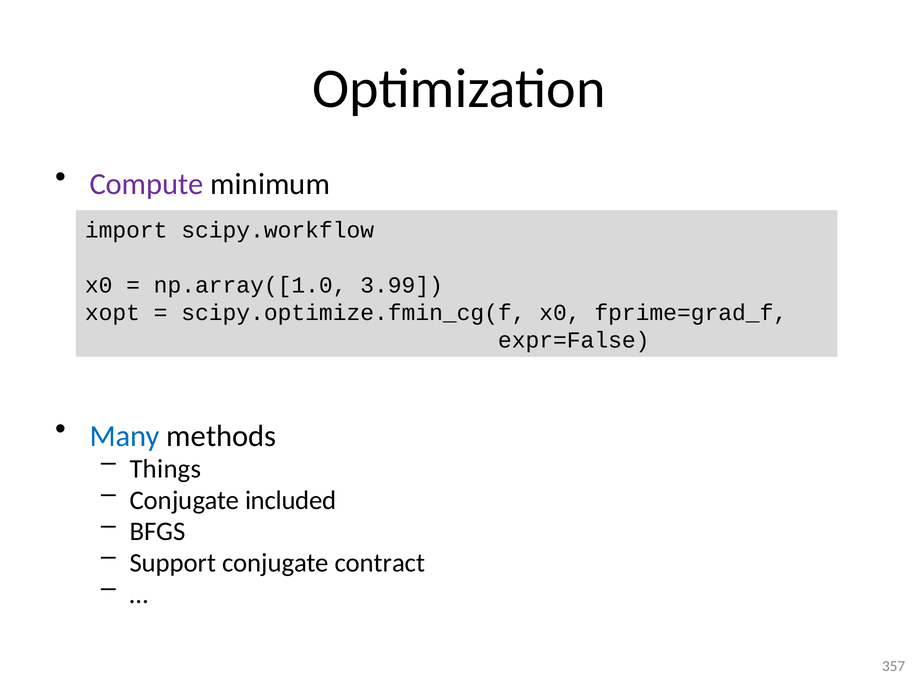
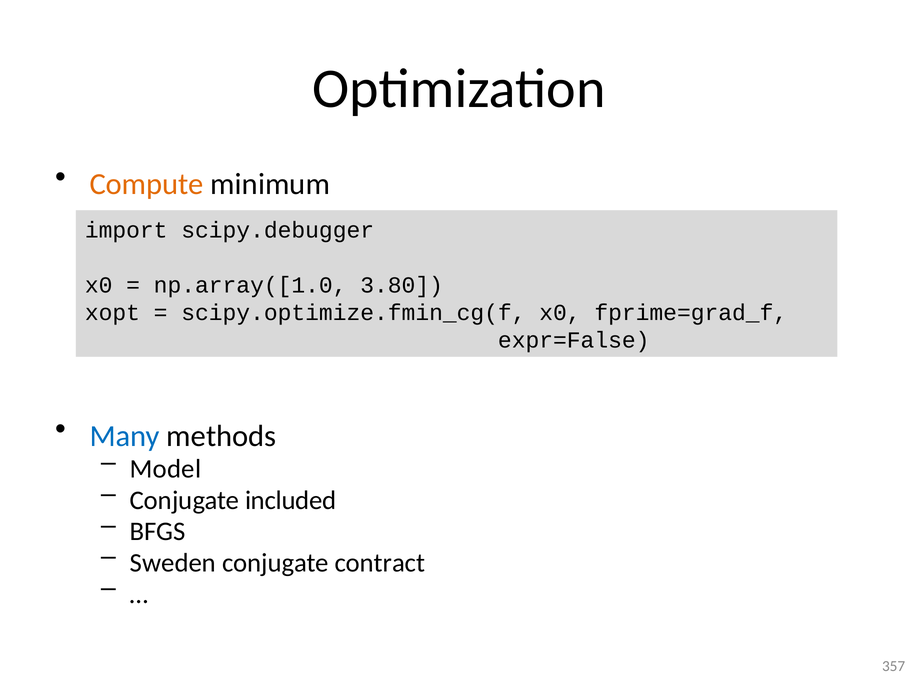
Compute colour: purple -> orange (147, 185)
scipy.workflow: scipy.workflow -> scipy.debugger (278, 230)
3.99: 3.99 -> 3.80 (402, 285)
Things: Things -> Model (165, 469)
Support: Support -> Sweden (173, 563)
